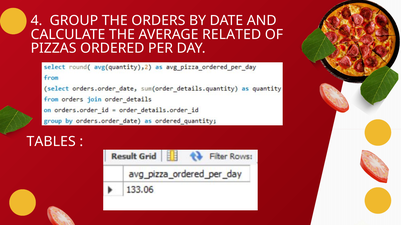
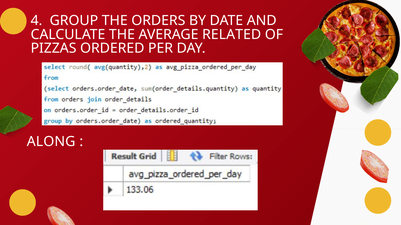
TABLES: TABLES -> ALONG (51, 142)
